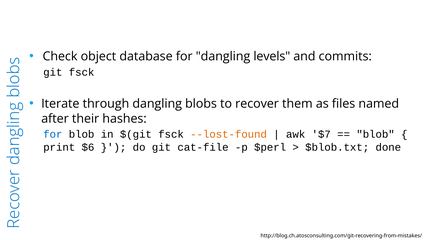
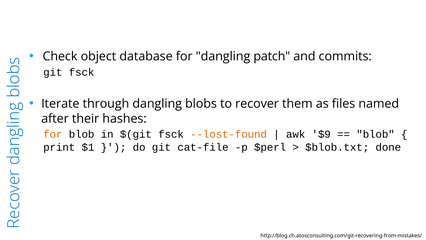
levels: levels -> patch (272, 56)
for colour: blue -> orange (53, 134)
$7: $7 -> $9 (321, 134)
$6: $6 -> $1 (88, 147)
